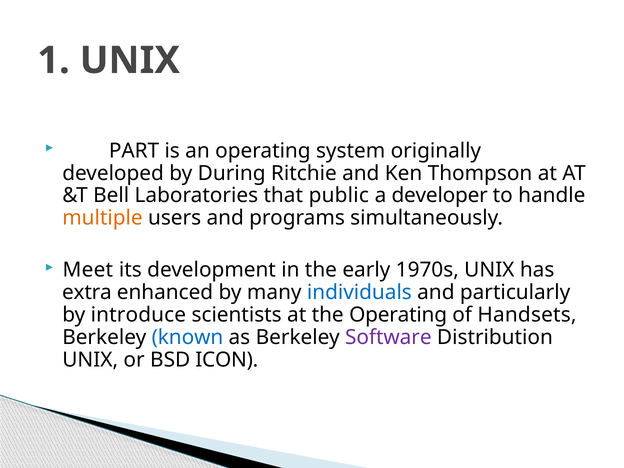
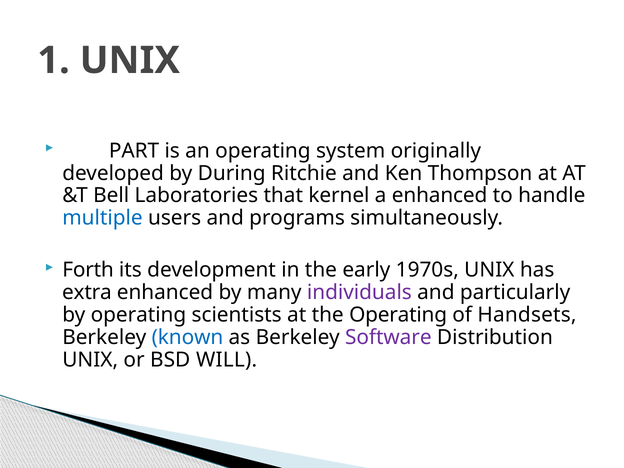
public: public -> kernel (339, 196)
a developer: developer -> enhanced (440, 196)
multiple colour: orange -> blue (102, 218)
Meet: Meet -> Forth (88, 270)
individuals colour: blue -> purple (359, 292)
by introduce: introduce -> operating (138, 315)
ICON: ICON -> WILL (227, 360)
